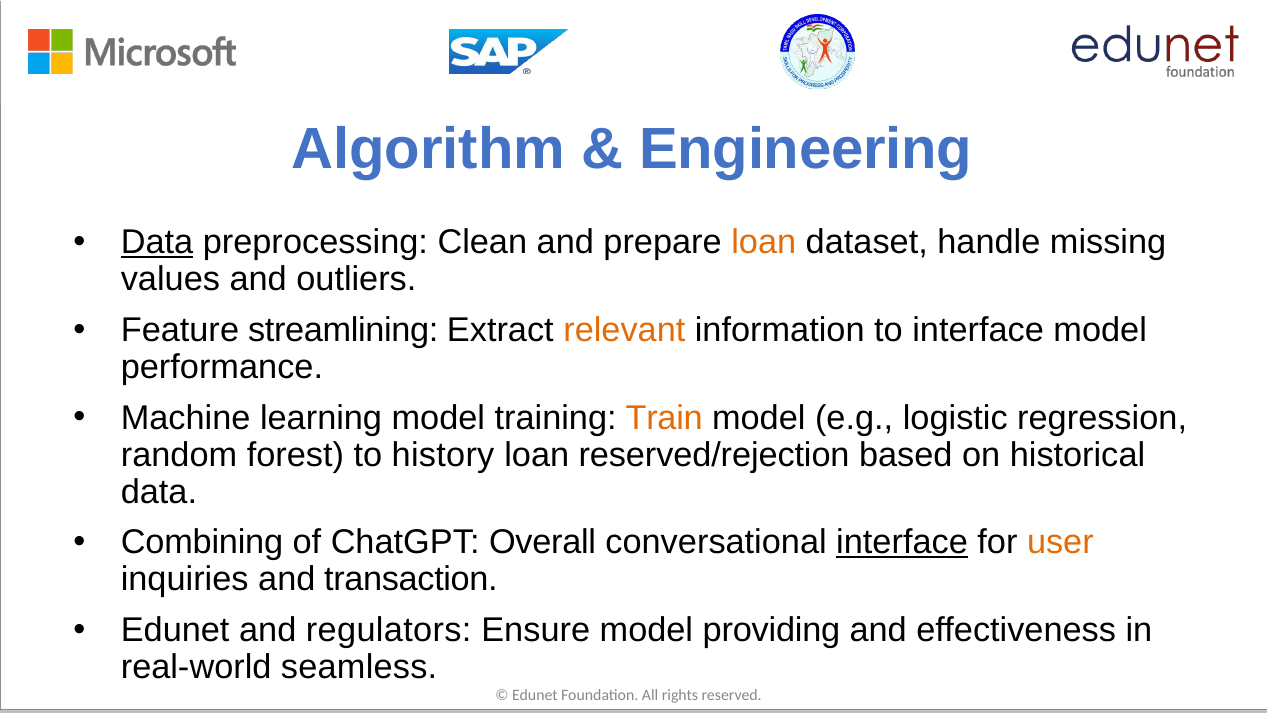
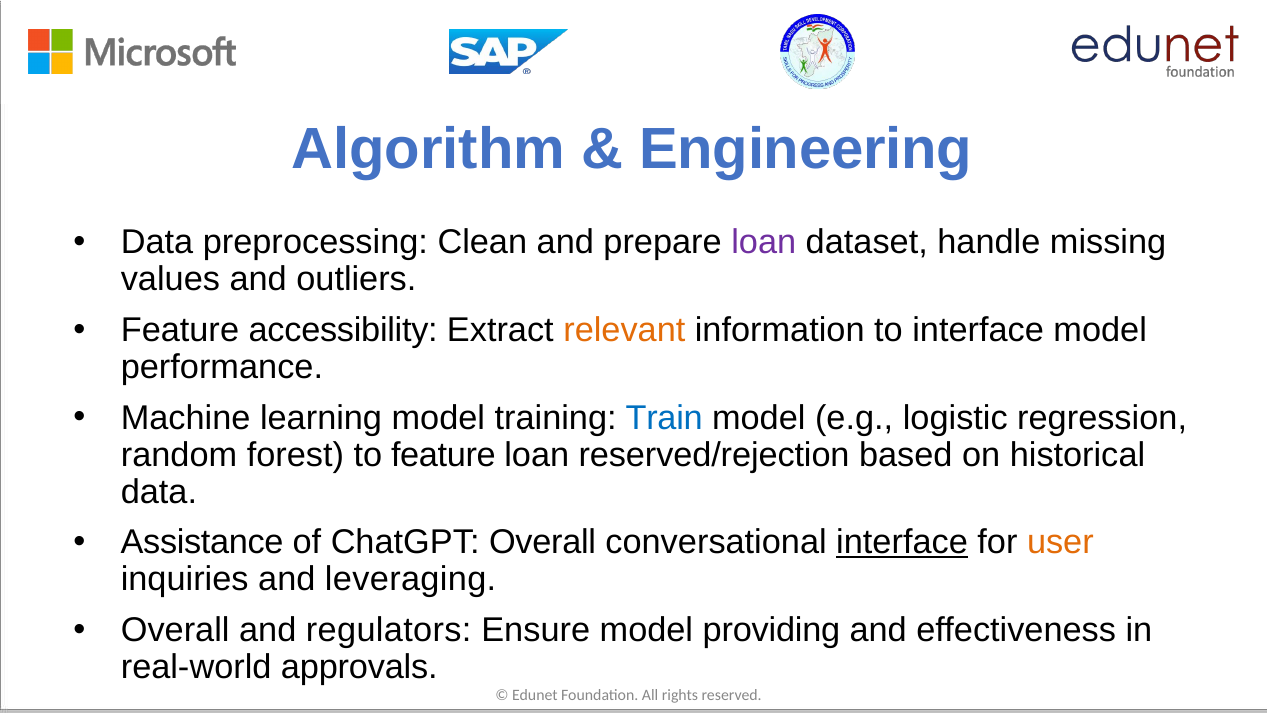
Data underline: present -> none (157, 242)
loan colour: orange -> purple (764, 242)
streamlining: streamlining -> accessibility (343, 330)
Train colour: orange -> blue (664, 418)
to history: history -> feature (443, 455)
Combining: Combining -> Assistance (202, 542)
transaction: transaction -> leveraging (411, 579)
Edunet: Edunet -> Overall (175, 630)
seamless: seamless -> approvals (359, 667)
